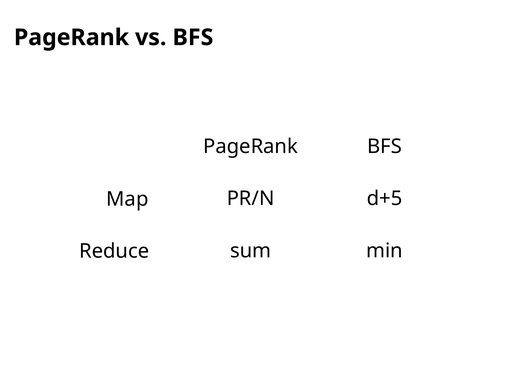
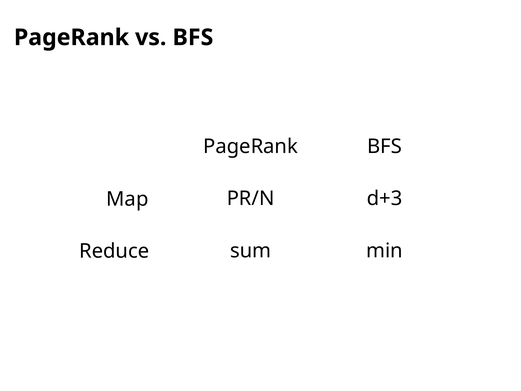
d+5: d+5 -> d+3 (385, 198)
